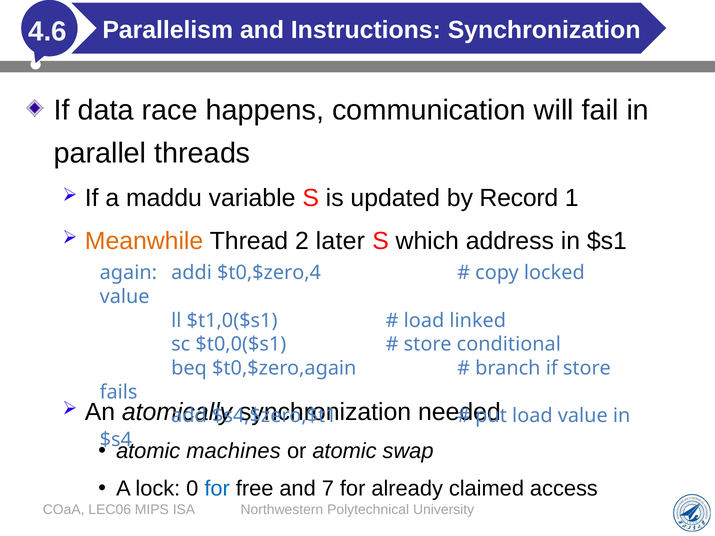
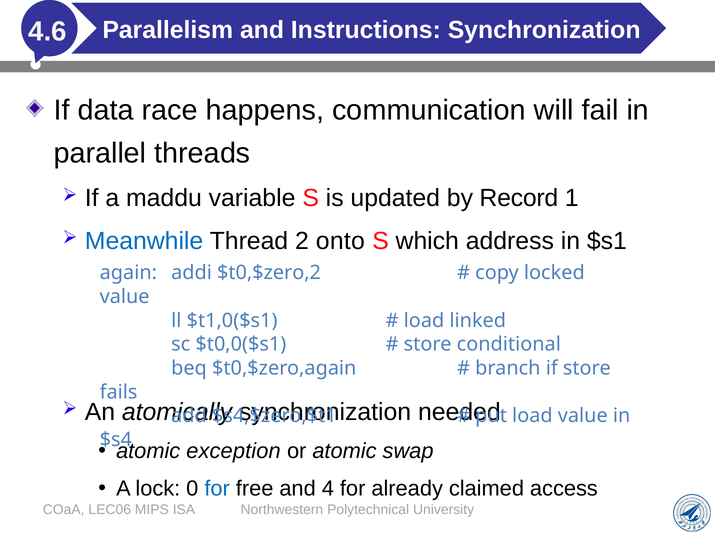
Meanwhile colour: orange -> blue (144, 241)
later: later -> onto (340, 241)
$t0,$zero,4: $t0,$zero,4 -> $t0,$zero,2 (269, 273)
machines: machines -> exception (233, 451)
7: 7 -> 4 (328, 489)
